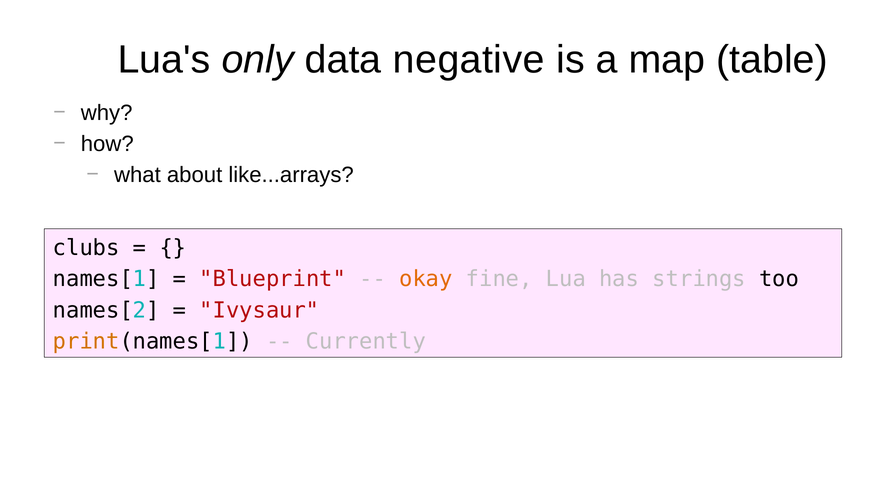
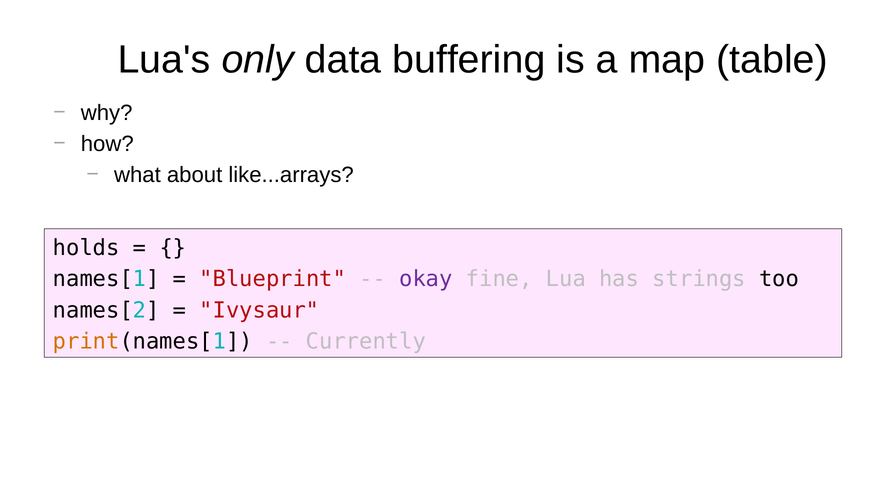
negative: negative -> buffering (469, 60)
clubs: clubs -> holds (86, 248)
okay colour: orange -> purple (426, 279)
